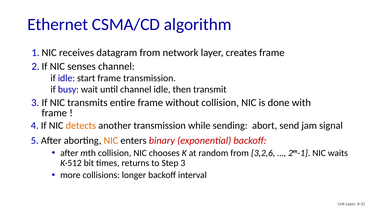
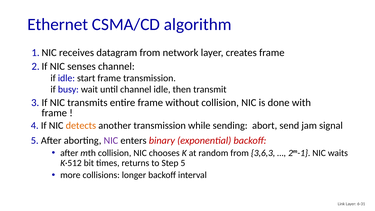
NIC colour: orange -> purple (111, 140)
3,2,6: 3,2,6 -> 3,6,3 (263, 153)
3: 3 -> 5 (183, 163)
